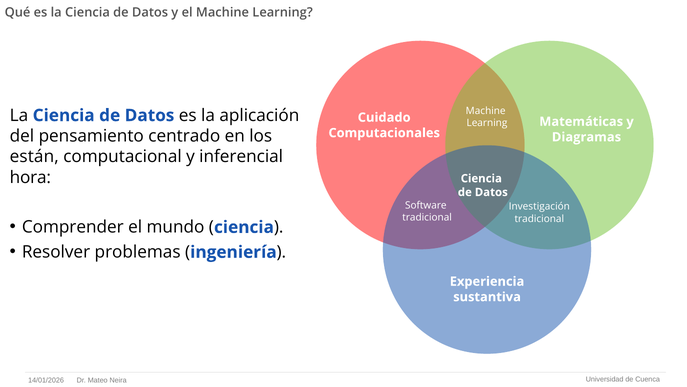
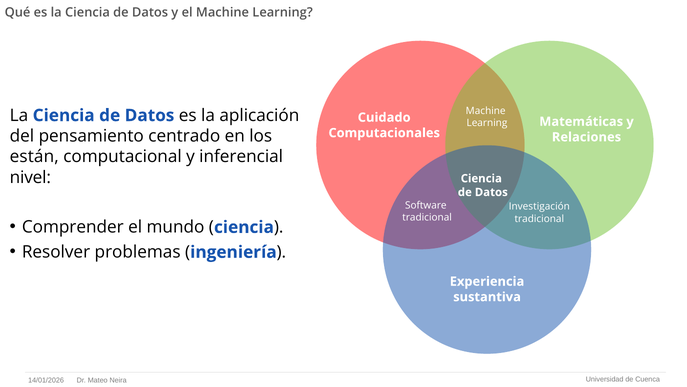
Diagramas: Diagramas -> Relaciones (586, 137)
hora: hora -> nivel (30, 177)
